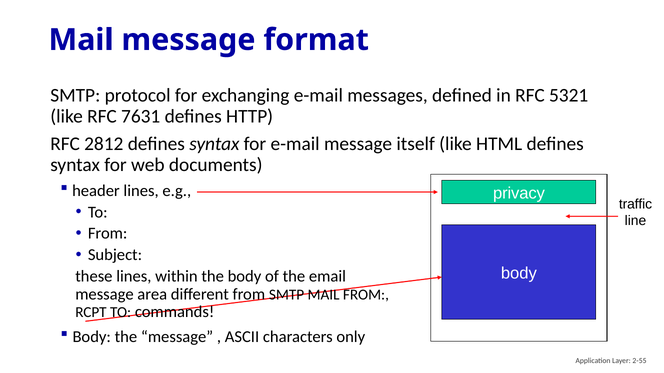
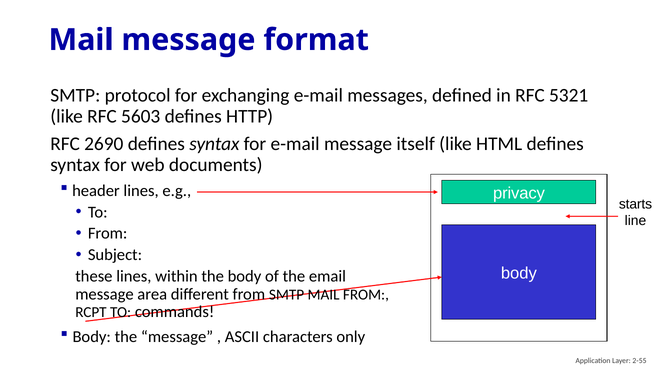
7631: 7631 -> 5603 (141, 116)
2812: 2812 -> 2690 (104, 144)
traffic: traffic -> starts (635, 204)
